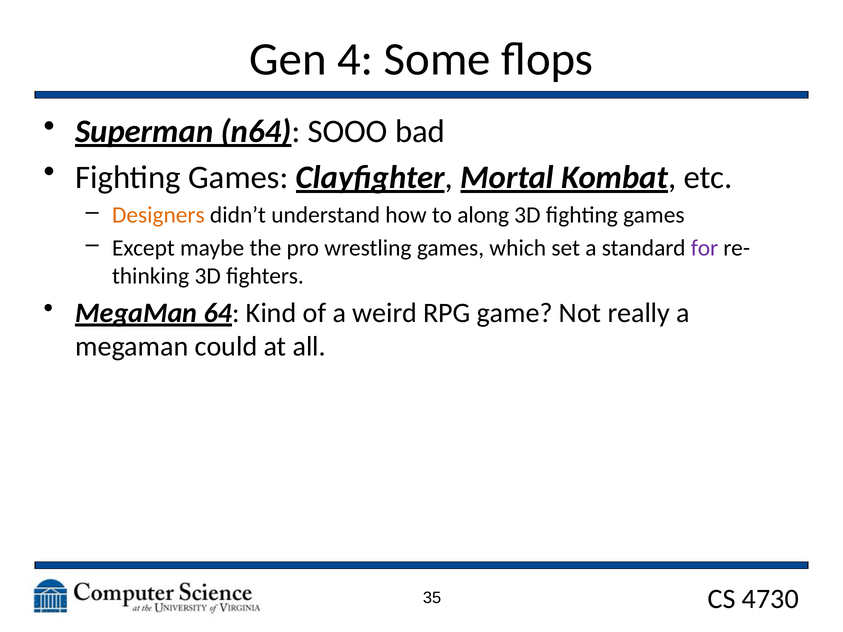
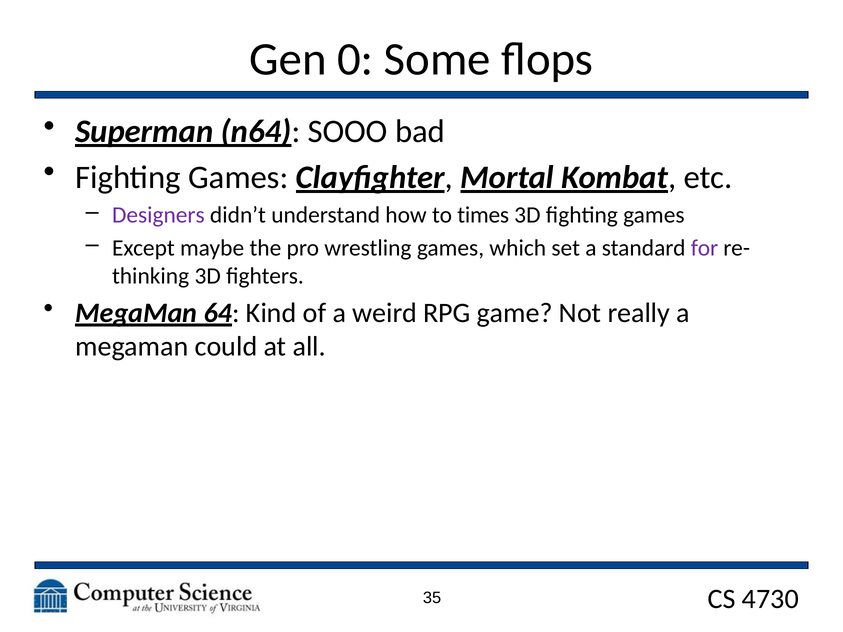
4: 4 -> 0 (355, 59)
Designers colour: orange -> purple (158, 215)
along: along -> times (483, 215)
